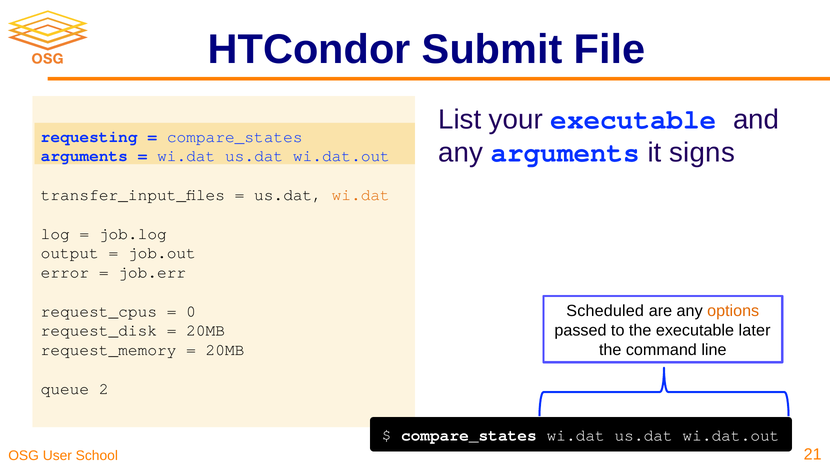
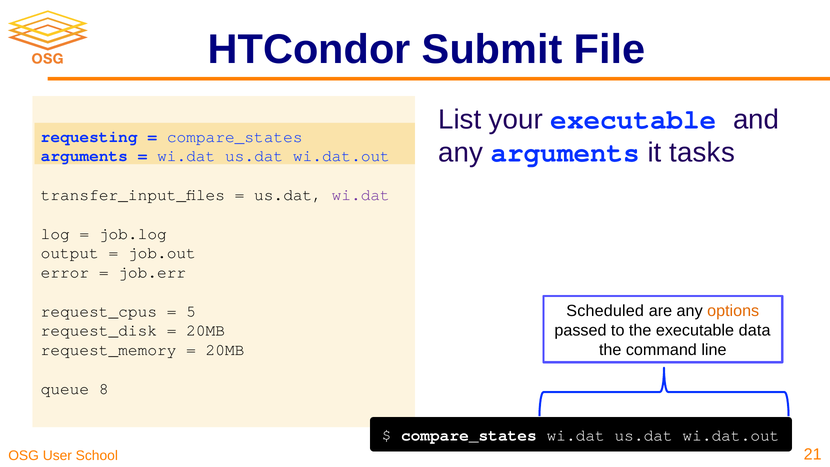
signs: signs -> tasks (702, 153)
wi.dat colour: orange -> purple (361, 195)
0: 0 -> 5 (191, 311)
later: later -> data (755, 330)
2: 2 -> 8 (104, 389)
